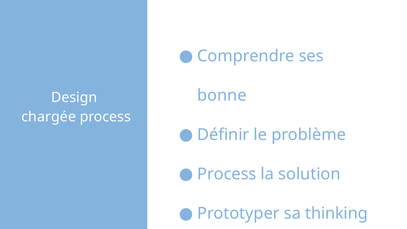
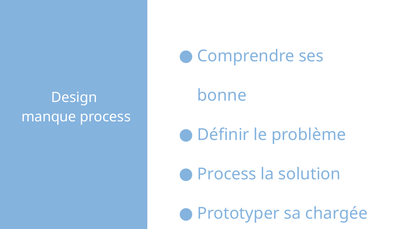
chargée: chargée -> manque (49, 117)
thinking: thinking -> chargée (336, 213)
